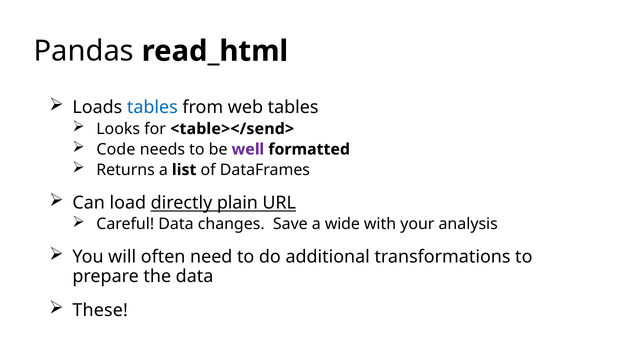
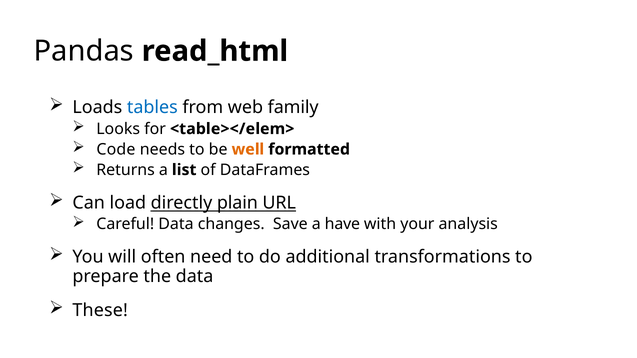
web tables: tables -> family (293, 107)
<table></send>: <table></send> -> <table></elem> (232, 129)
well colour: purple -> orange (248, 149)
wide: wide -> have (342, 224)
